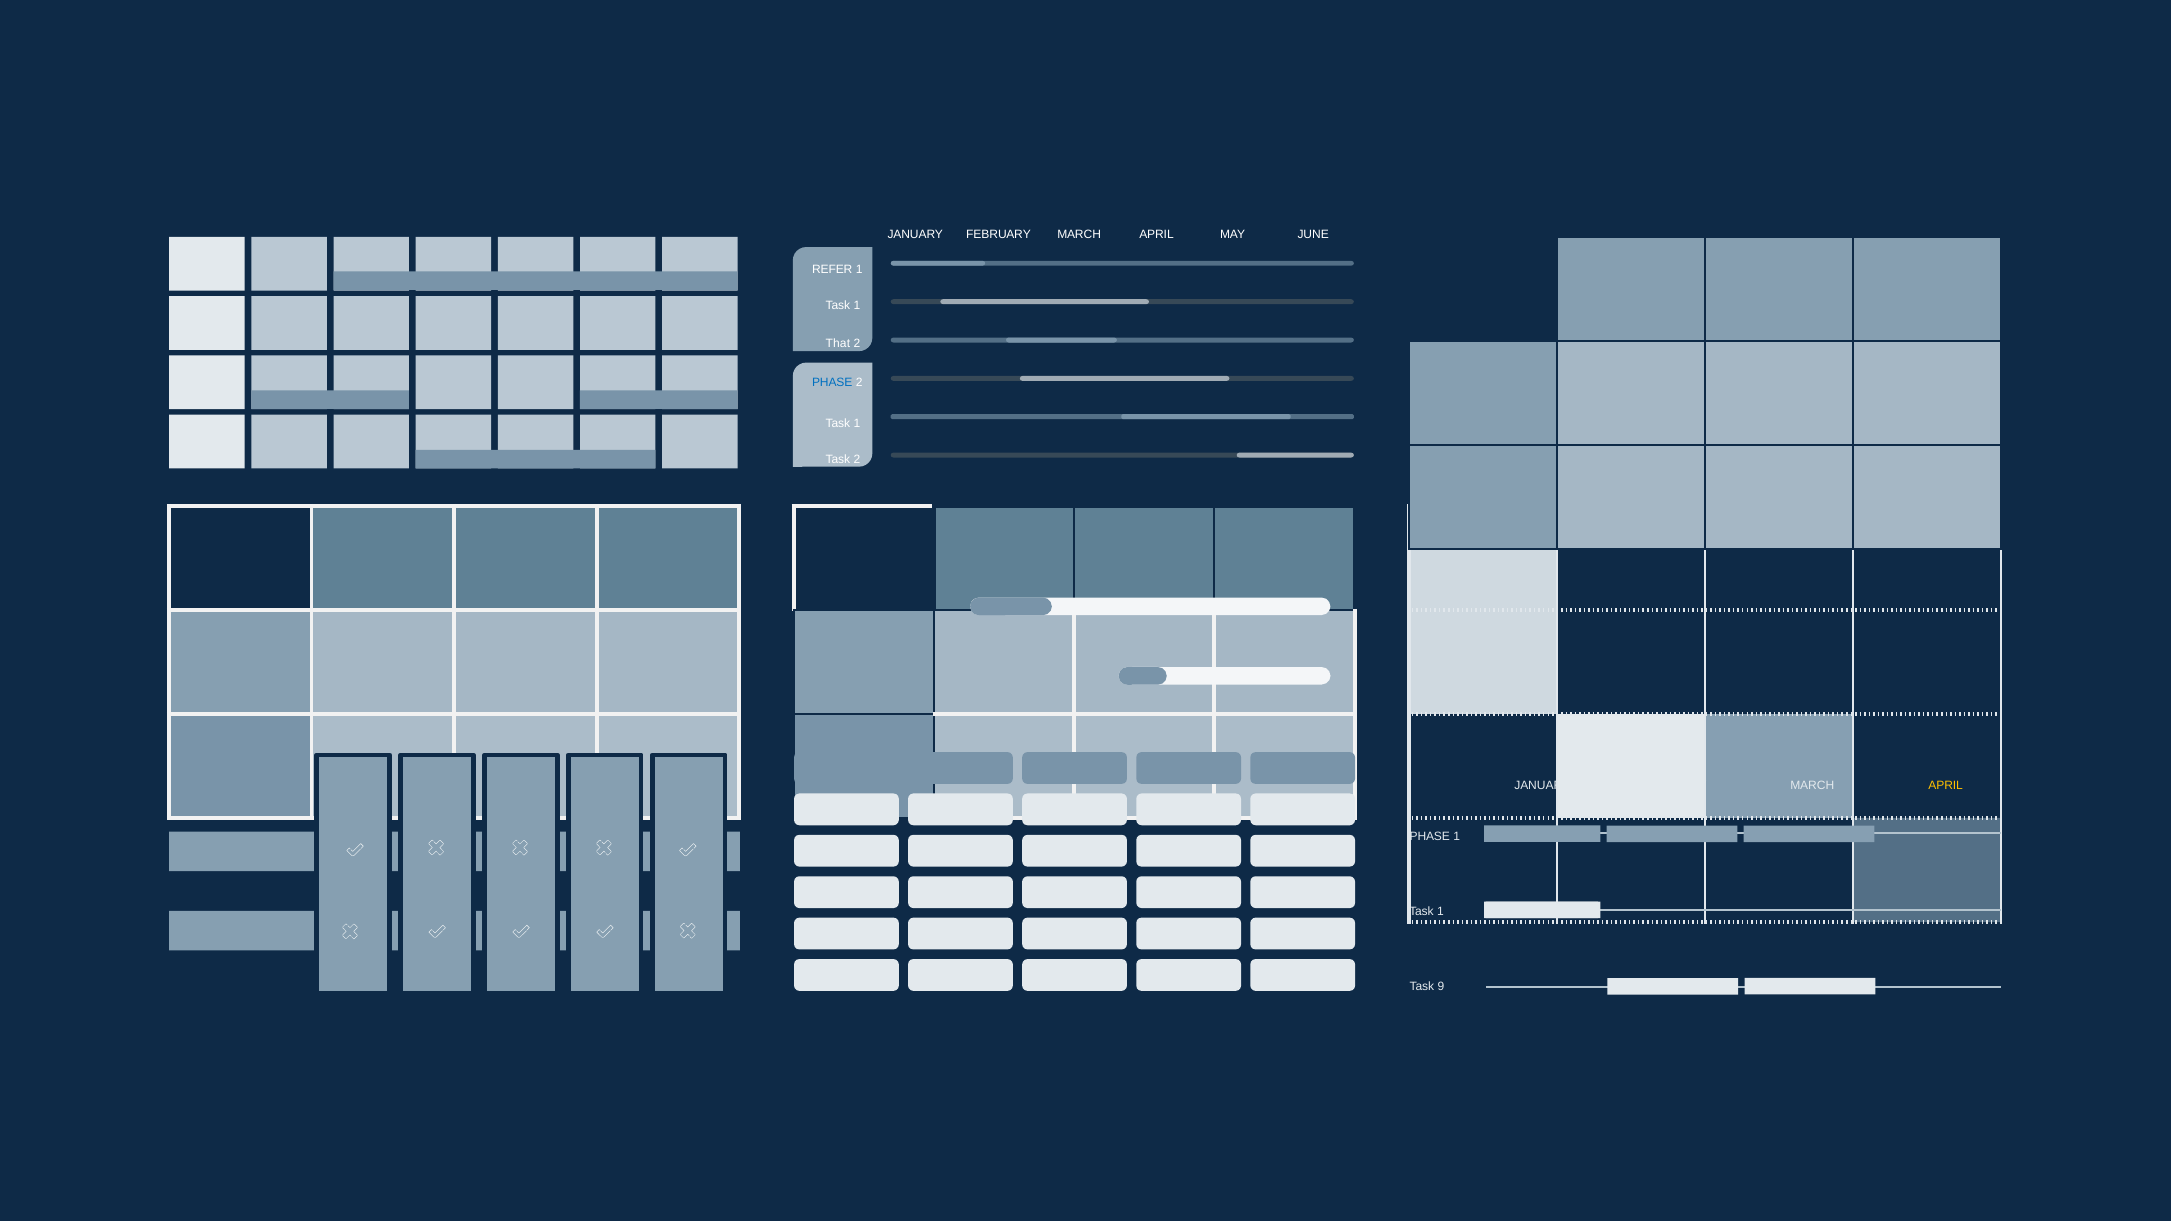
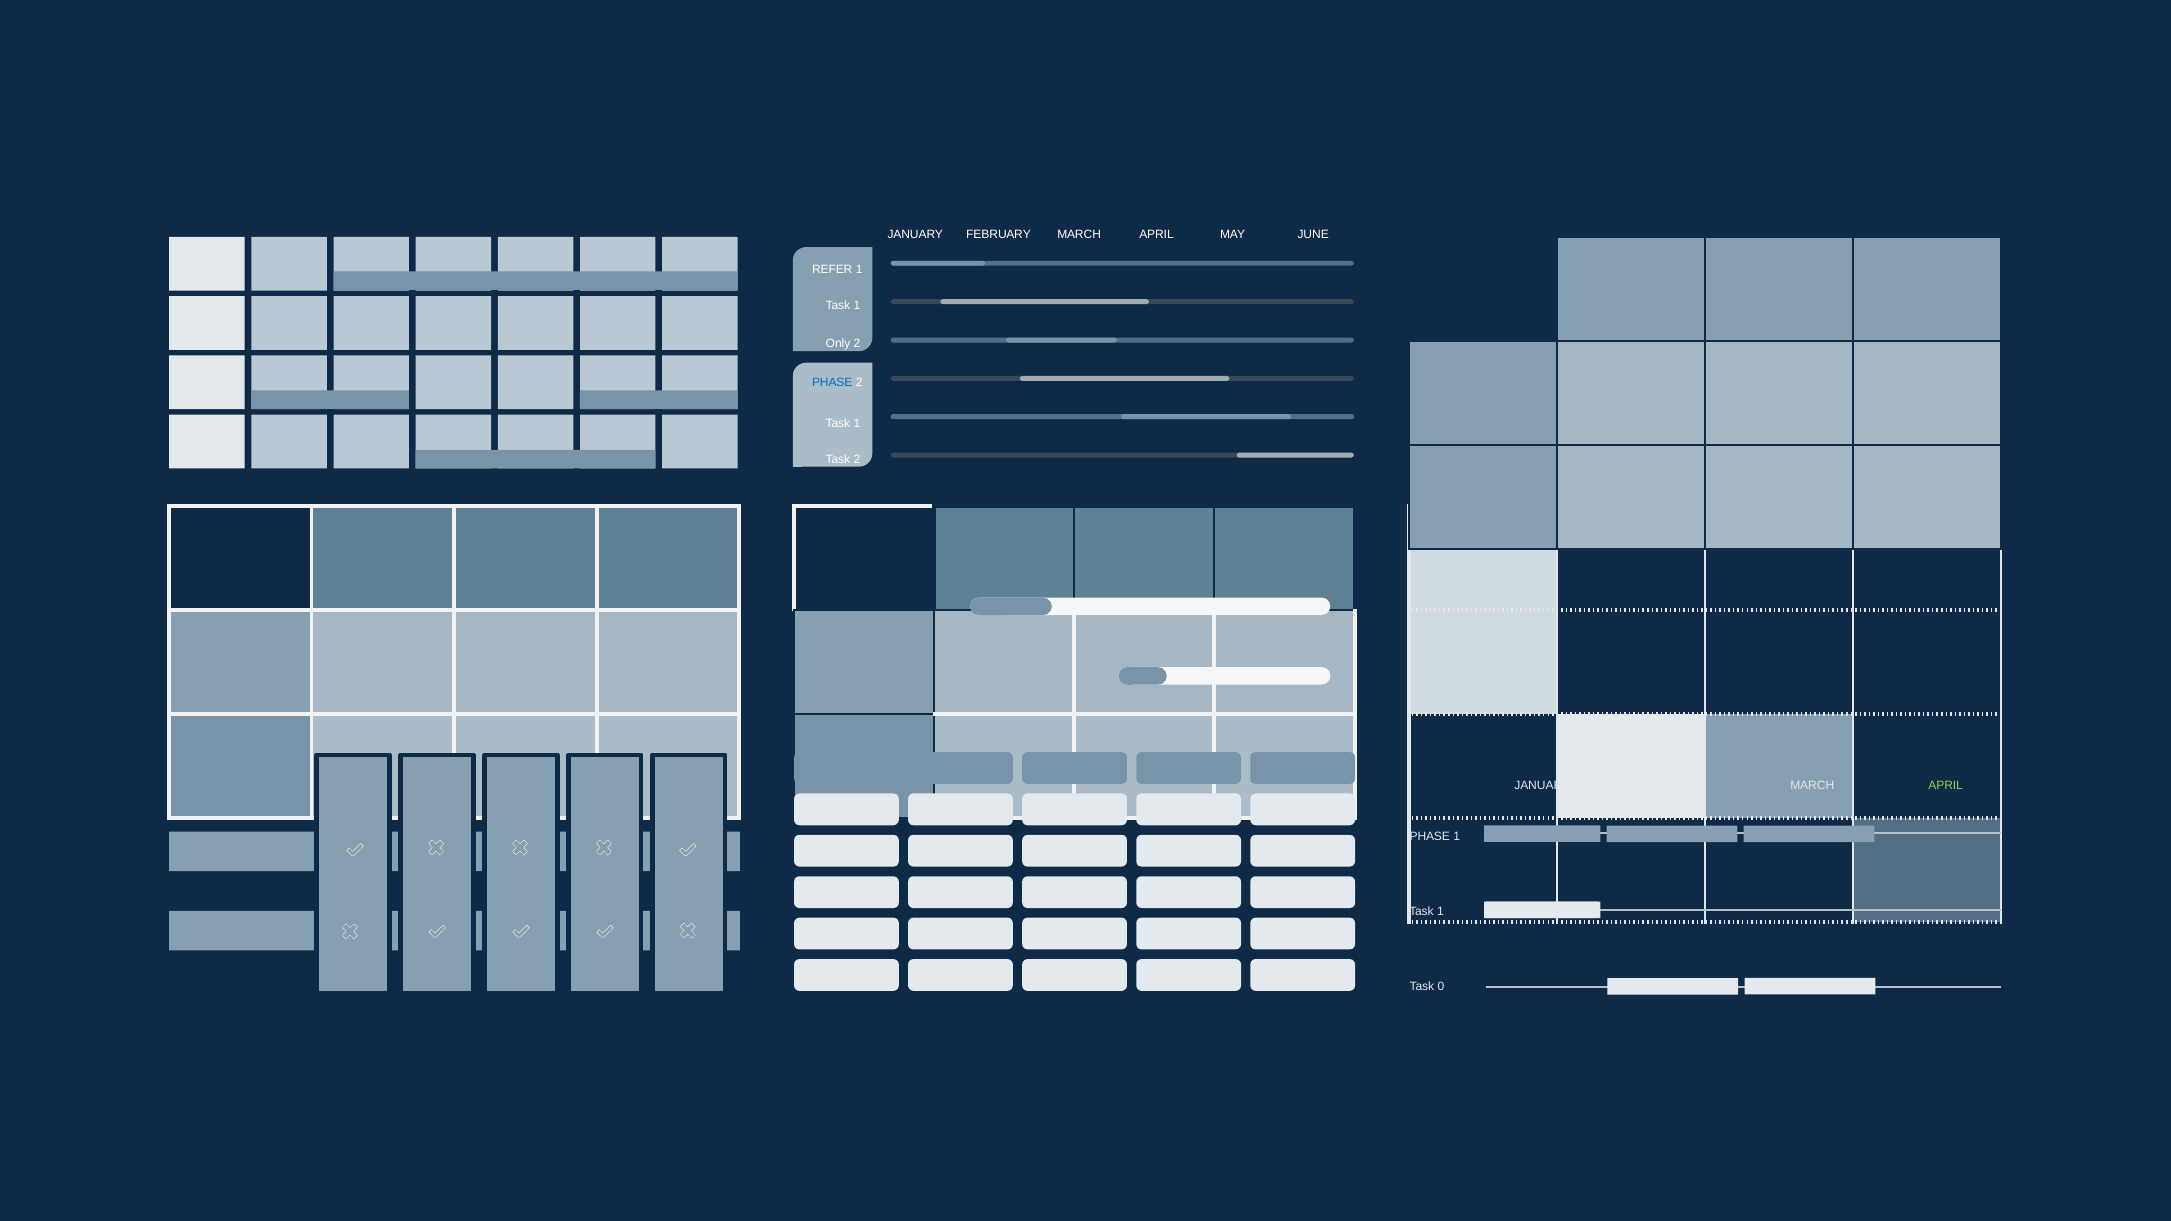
That: That -> Only (838, 344)
APRIL colour: yellow -> light green (1946, 786)
9: 9 -> 0 (1441, 987)
